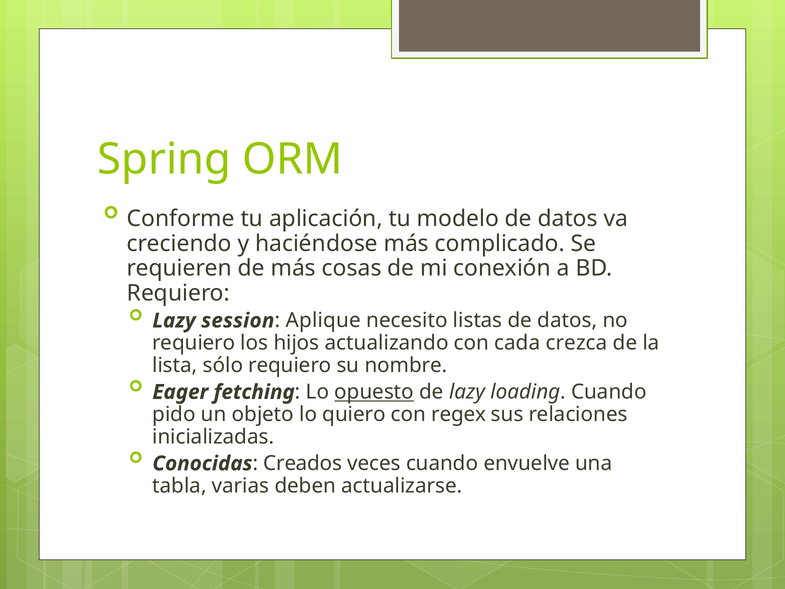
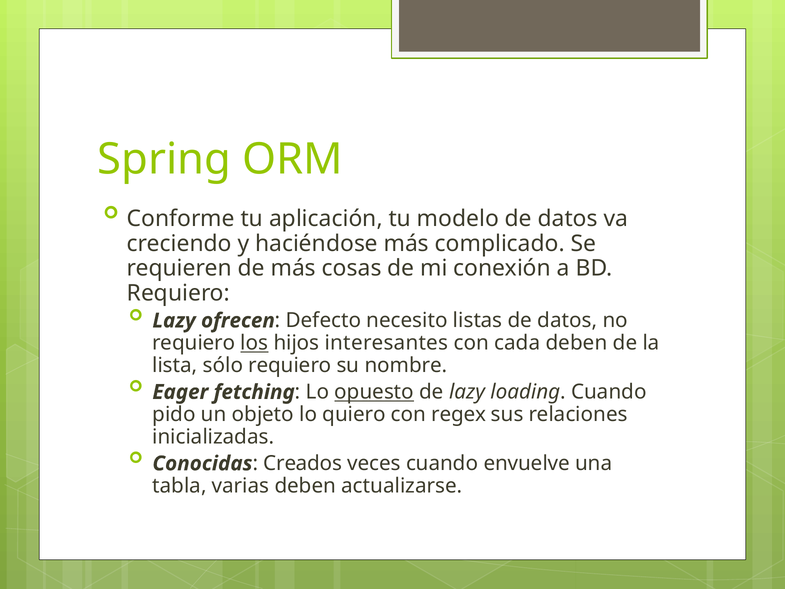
session: session -> ofrecen (238, 320)
Aplique: Aplique -> Defecto (323, 320)
los underline: none -> present (254, 343)
actualizando: actualizando -> interesantes (387, 343)
cada crezca: crezca -> deben (577, 343)
